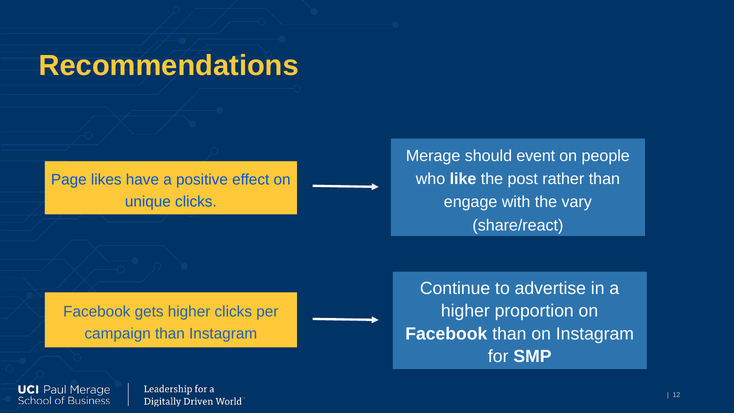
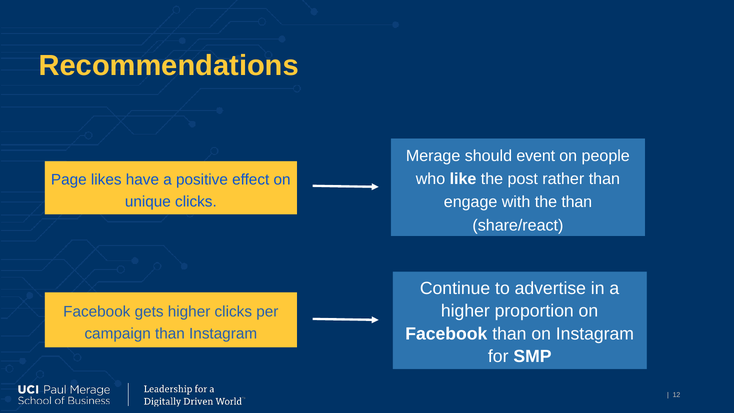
the vary: vary -> than (577, 202)
